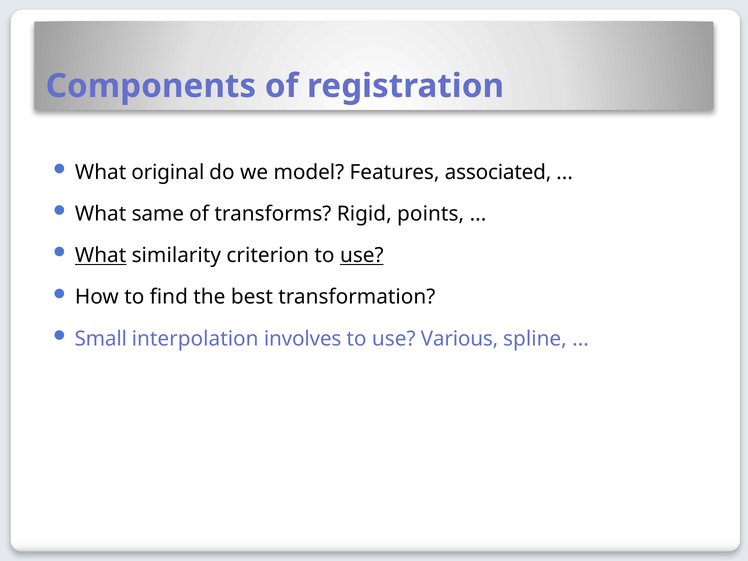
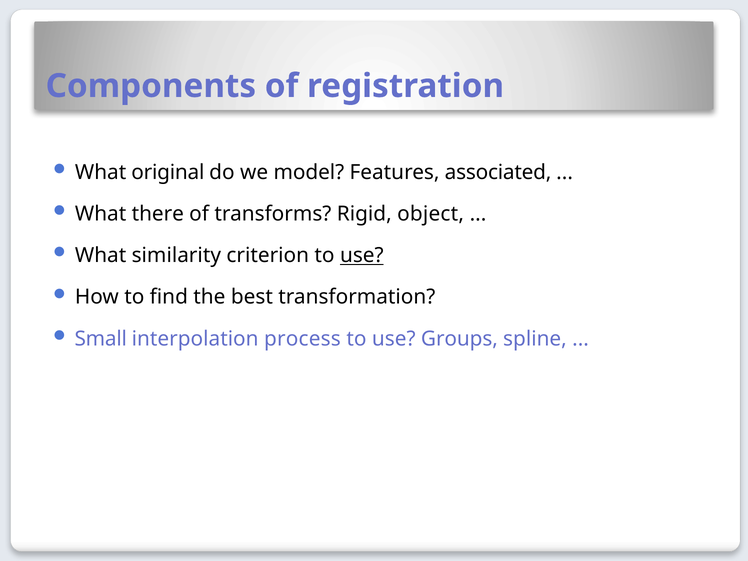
same: same -> there (158, 214)
points: points -> object (431, 214)
What underline: present -> none (101, 256)
involves: involves -> process (302, 339)
Various: Various -> Groups (459, 339)
